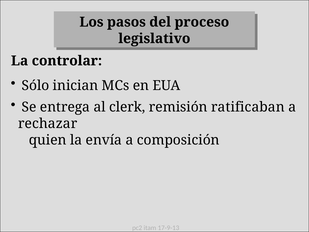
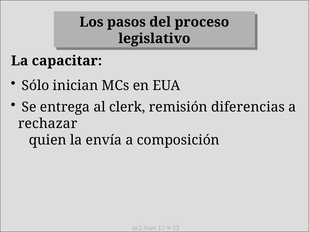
controlar: controlar -> capacitar (67, 61)
ratificaban: ratificaban -> diferencias (248, 107)
